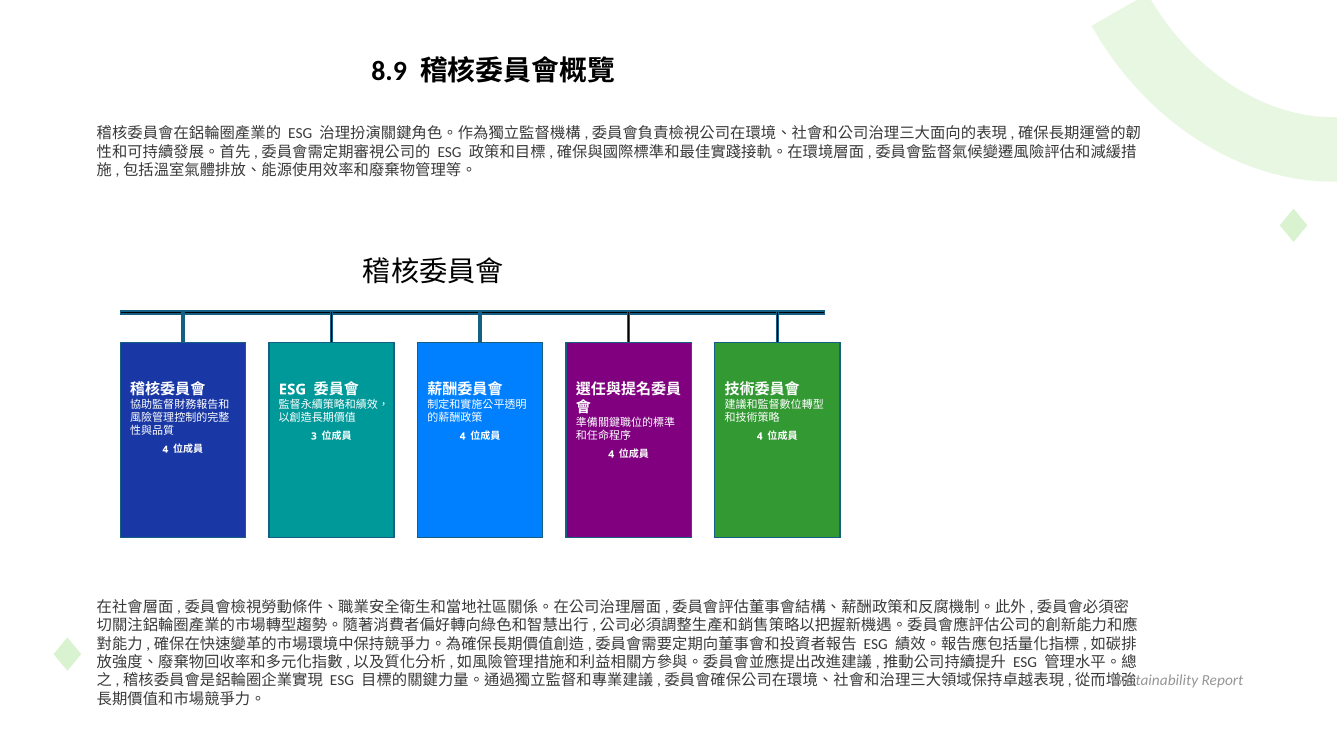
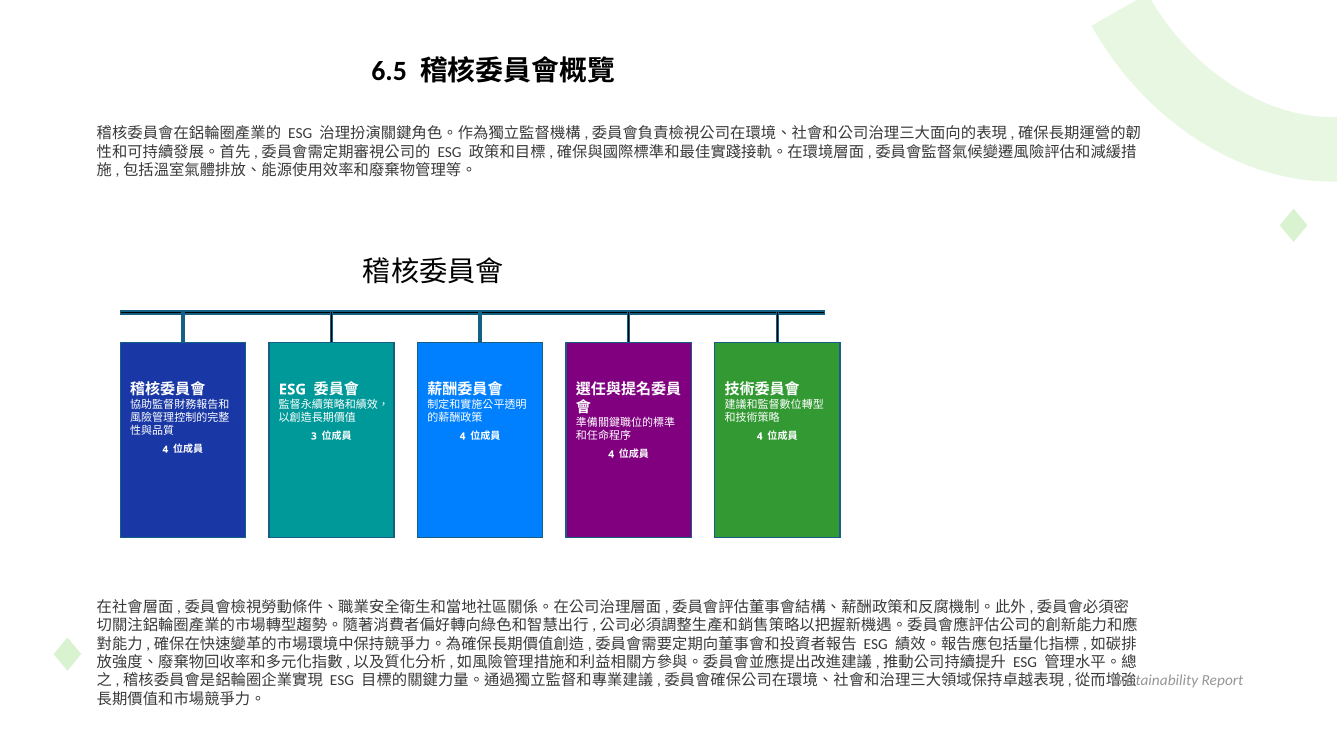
8.9: 8.9 -> 6.5 (389, 71)
